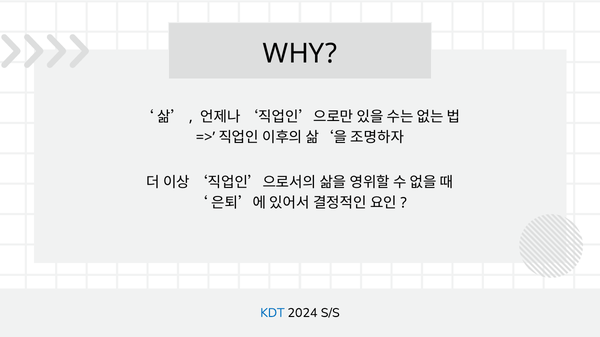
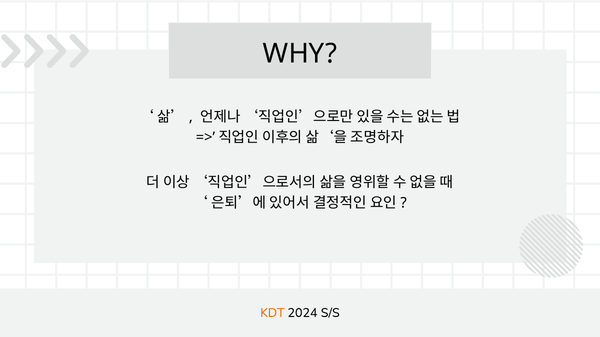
KDT colour: blue -> orange (272, 313)
